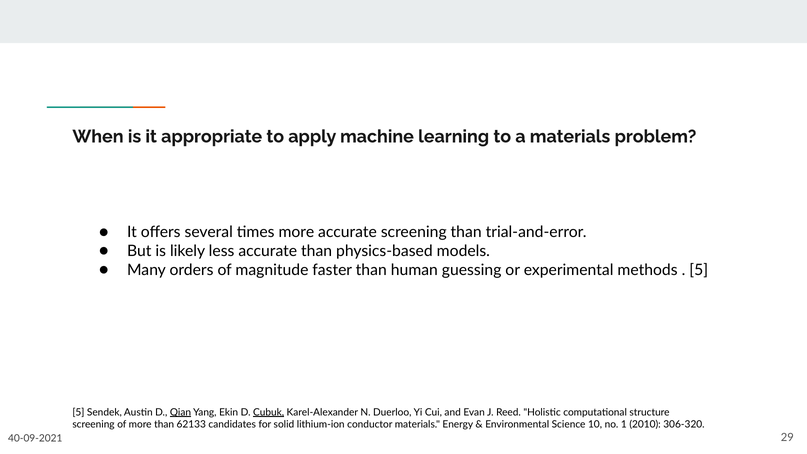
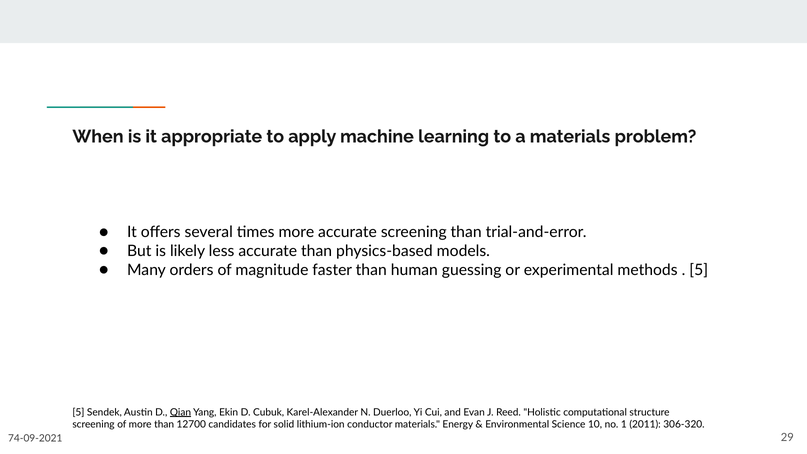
Cubuk underline: present -> none (269, 412)
62133: 62133 -> 12700 (191, 424)
2010: 2010 -> 2011 (645, 424)
40-09-2021: 40-09-2021 -> 74-09-2021 (35, 438)
